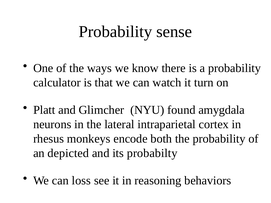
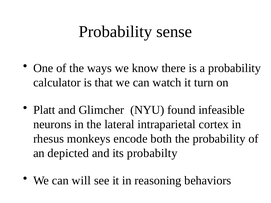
amygdala: amygdala -> infeasible (222, 110)
loss: loss -> will (81, 181)
